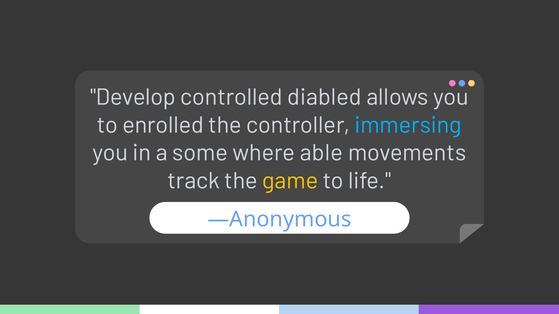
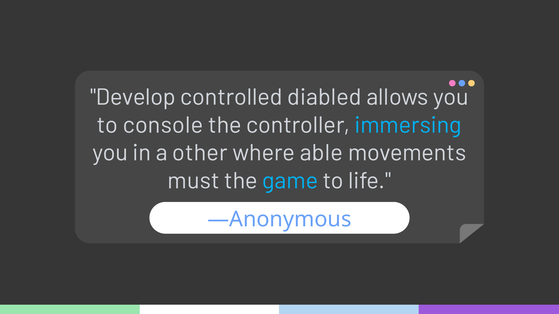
enrolled: enrolled -> console (163, 125)
some: some -> other (200, 153)
track: track -> must (194, 181)
game colour: yellow -> light blue (290, 181)
